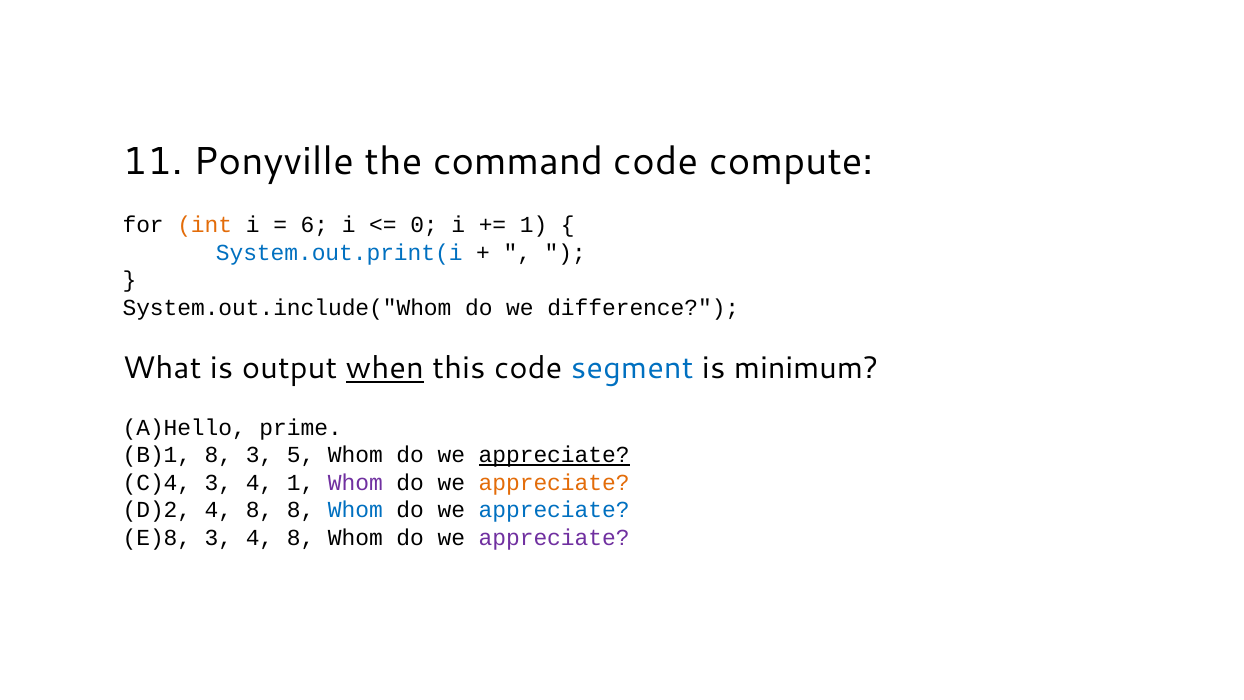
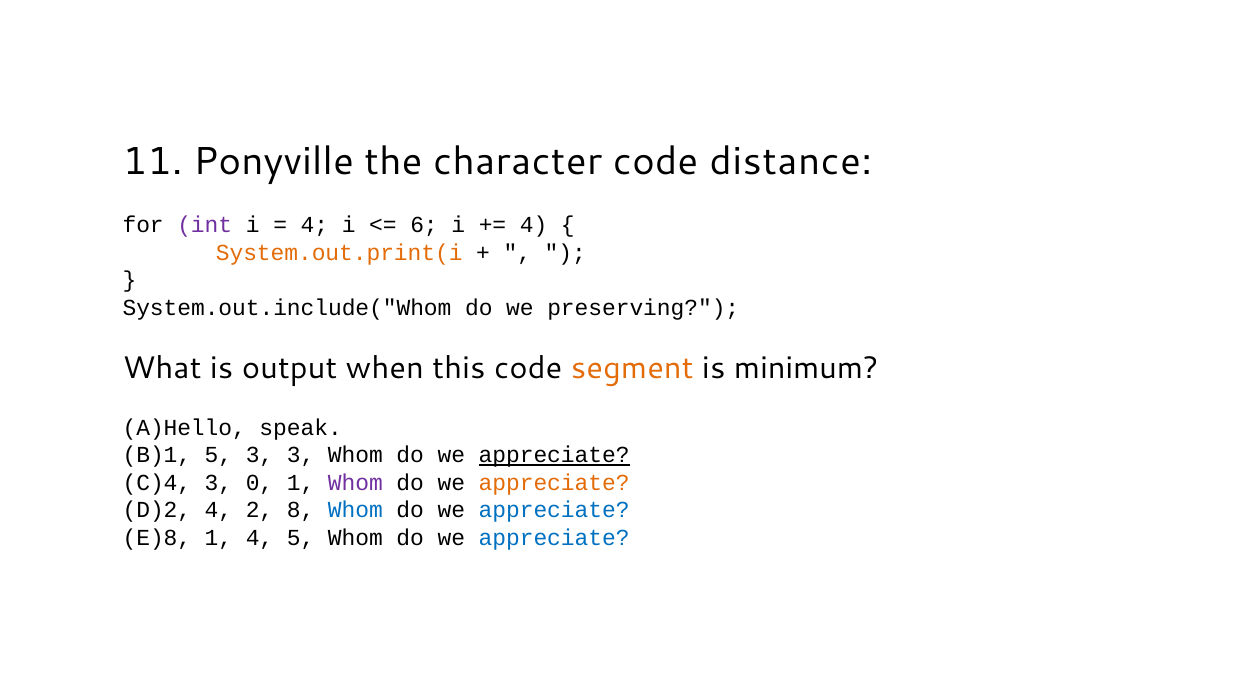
command: command -> character (518, 162)
compute: compute -> distance (791, 162)
int colour: orange -> purple (205, 225)
6: 6 -> 4 (314, 225)
0: 0 -> 6 (424, 225)
1: 1 -> 4 (534, 225)
System.out.print(i colour: blue -> orange (339, 253)
difference: difference -> preserving (643, 308)
when underline: present -> none (385, 368)
segment colour: blue -> orange (632, 368)
prime: prime -> speak (301, 427)
8: 8 -> 5 (218, 455)
3 5: 5 -> 3 (301, 455)
4: 4 -> 0 (260, 482)
8: 8 -> 2 (260, 510)
3: 3 -> 1 (218, 537)
8: 8 -> 5 (301, 537)
appreciate colour: purple -> blue (554, 537)
